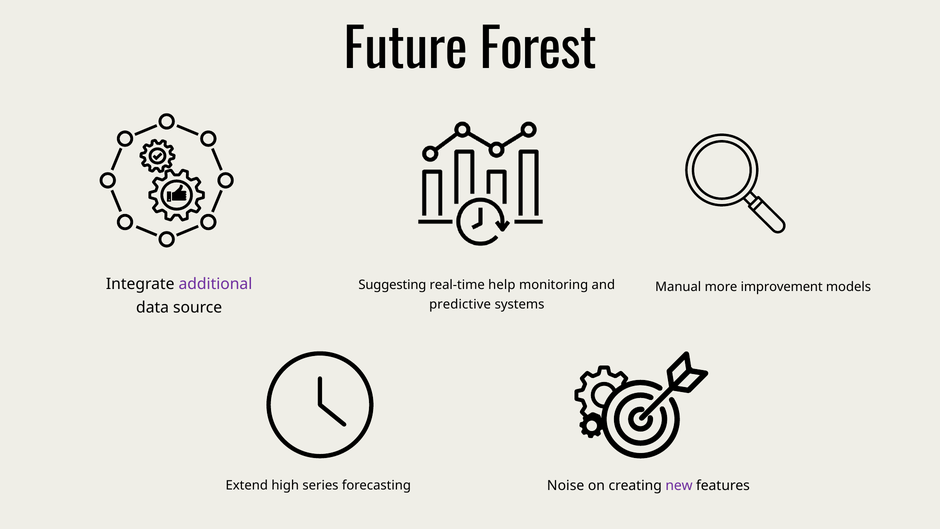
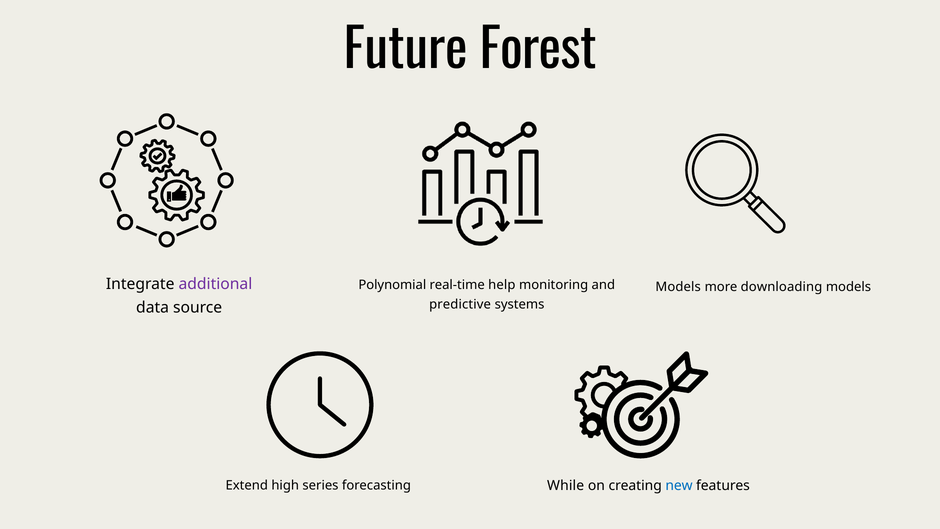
Suggesting: Suggesting -> Polynomial (392, 285)
Manual: Manual -> Models (678, 287)
improvement: improvement -> downloading (782, 287)
Noise: Noise -> While (566, 485)
new colour: purple -> blue (679, 485)
